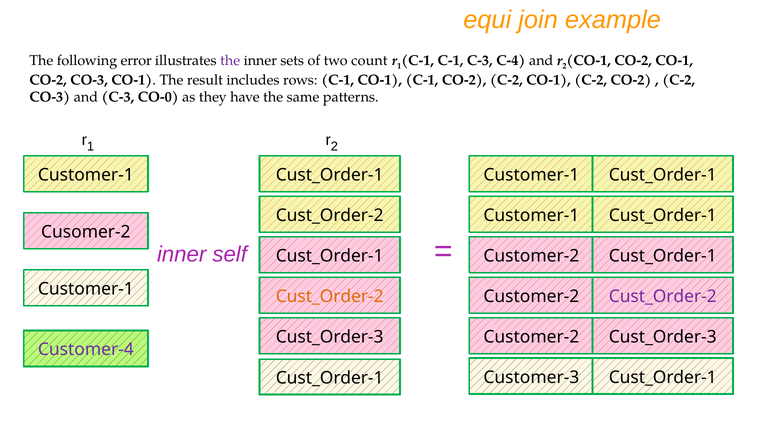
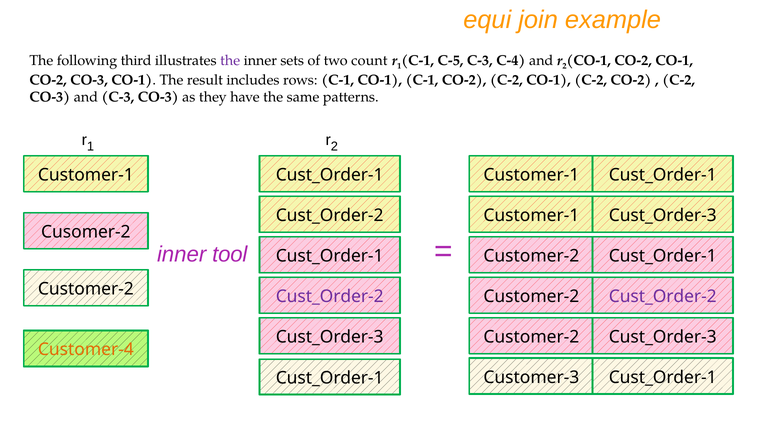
error: error -> third (136, 60)
C-1 C-1: C-1 -> C-5 (450, 60)
C-3 CO-0: CO-0 -> CO-3 (158, 97)
Cust_Order-1: Cust_Order-1 -> Cust_Order-3 (663, 215)
self: self -> tool (230, 254)
Customer-1: Customer-1 -> Customer-2 (86, 289)
Cust_Order-2 colour: orange -> purple (330, 296)
Customer-4 colour: purple -> orange (86, 349)
